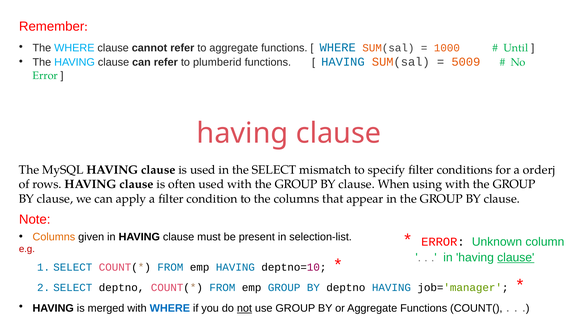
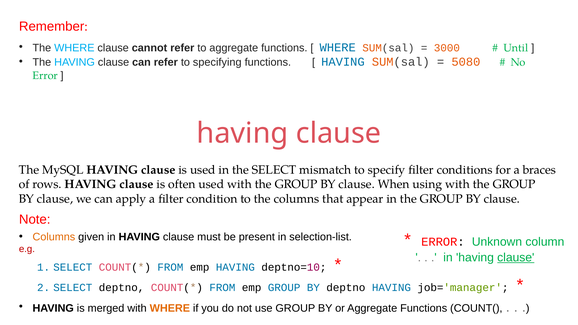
1000: 1000 -> 3000 (447, 48)
plumberid: plumberid -> specifying (217, 62)
5009: 5009 -> 5080 (466, 62)
orderj: orderj -> braces (539, 170)
WHERE colour: blue -> orange (170, 308)
not underline: present -> none (244, 308)
